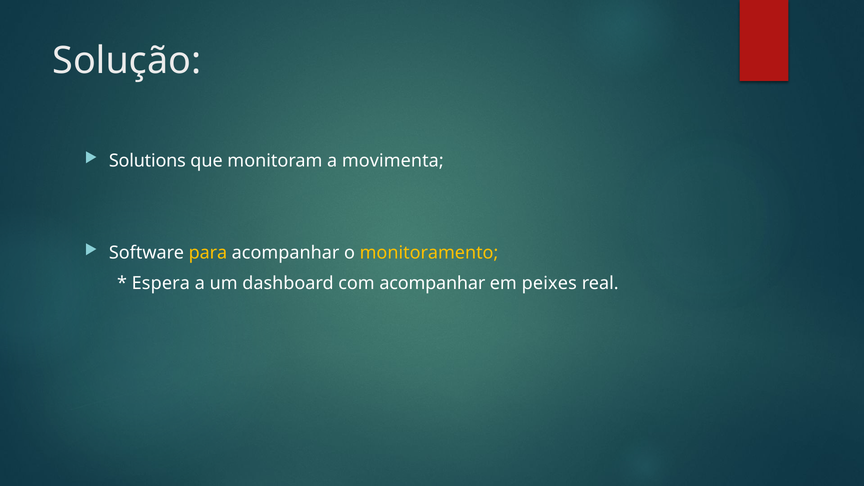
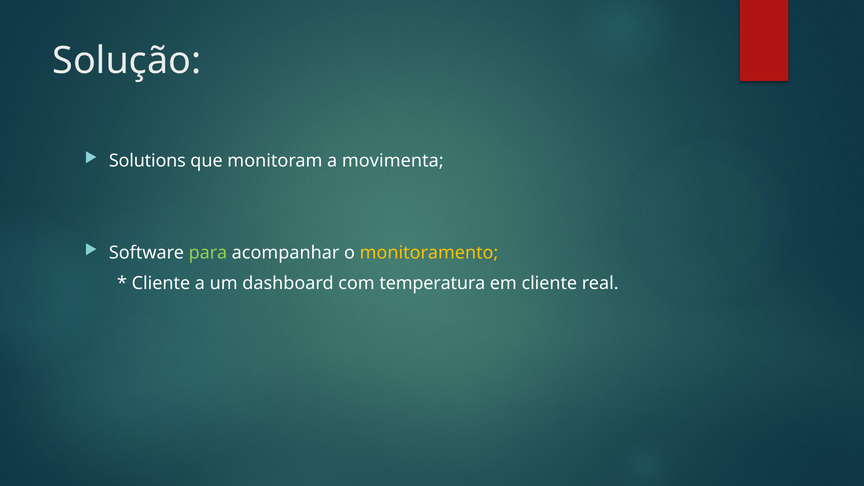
para colour: yellow -> light green (208, 253)
Espera: Espera -> Cliente (161, 283)
com acompanhar: acompanhar -> temperatura (432, 283)
em peixes: peixes -> cliente (549, 283)
